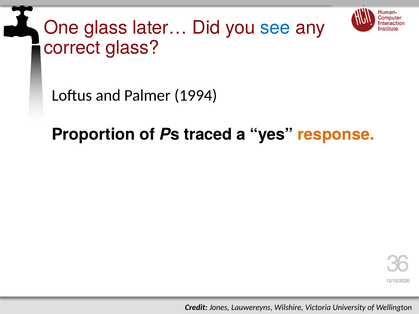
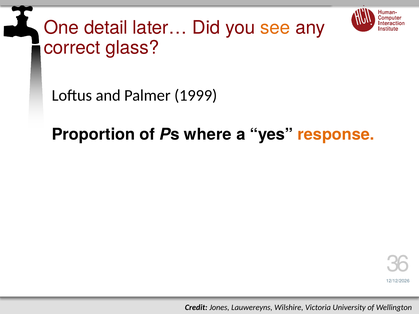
One glass: glass -> detail (106, 28)
see colour: blue -> orange (275, 28)
1994: 1994 -> 1999 (196, 96)
traced: traced -> where (208, 135)
